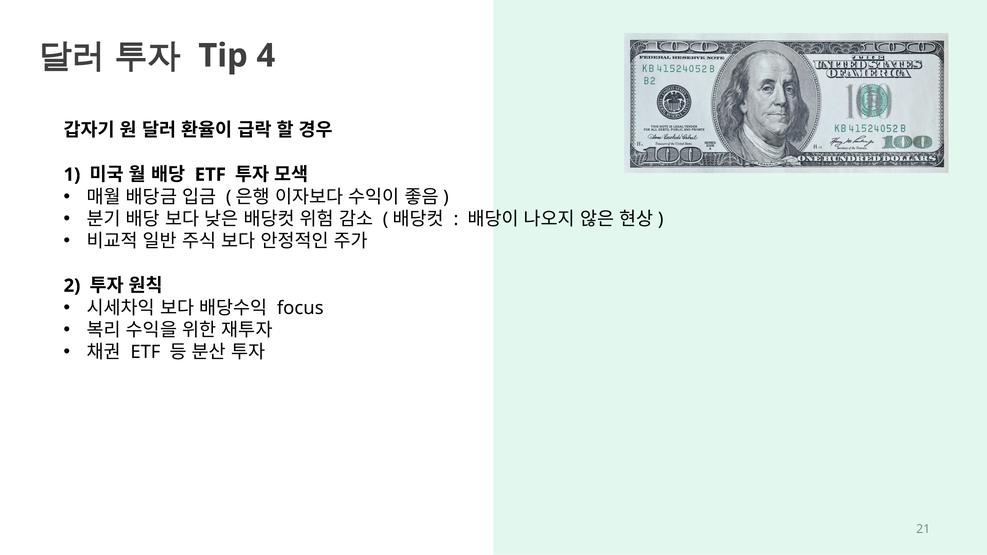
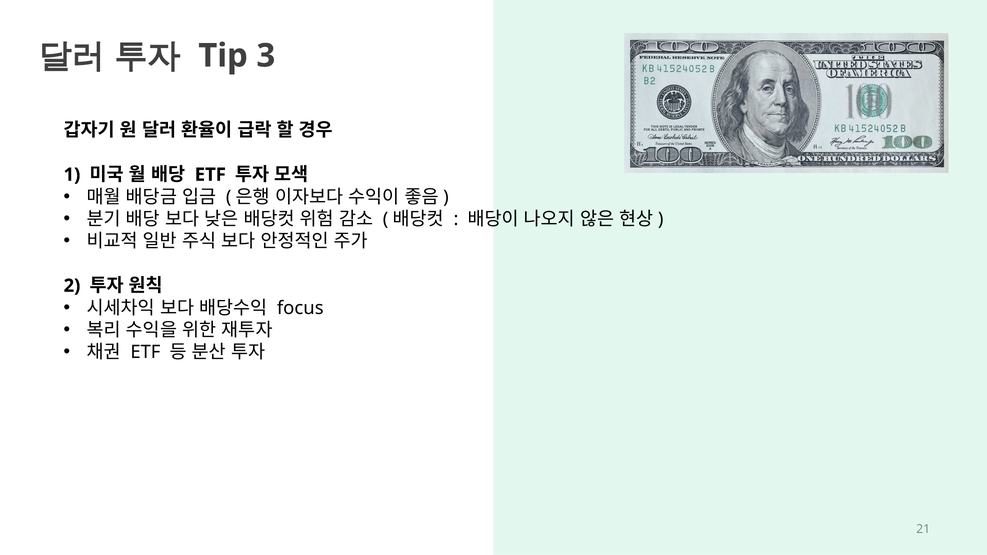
4: 4 -> 3 (266, 56)
